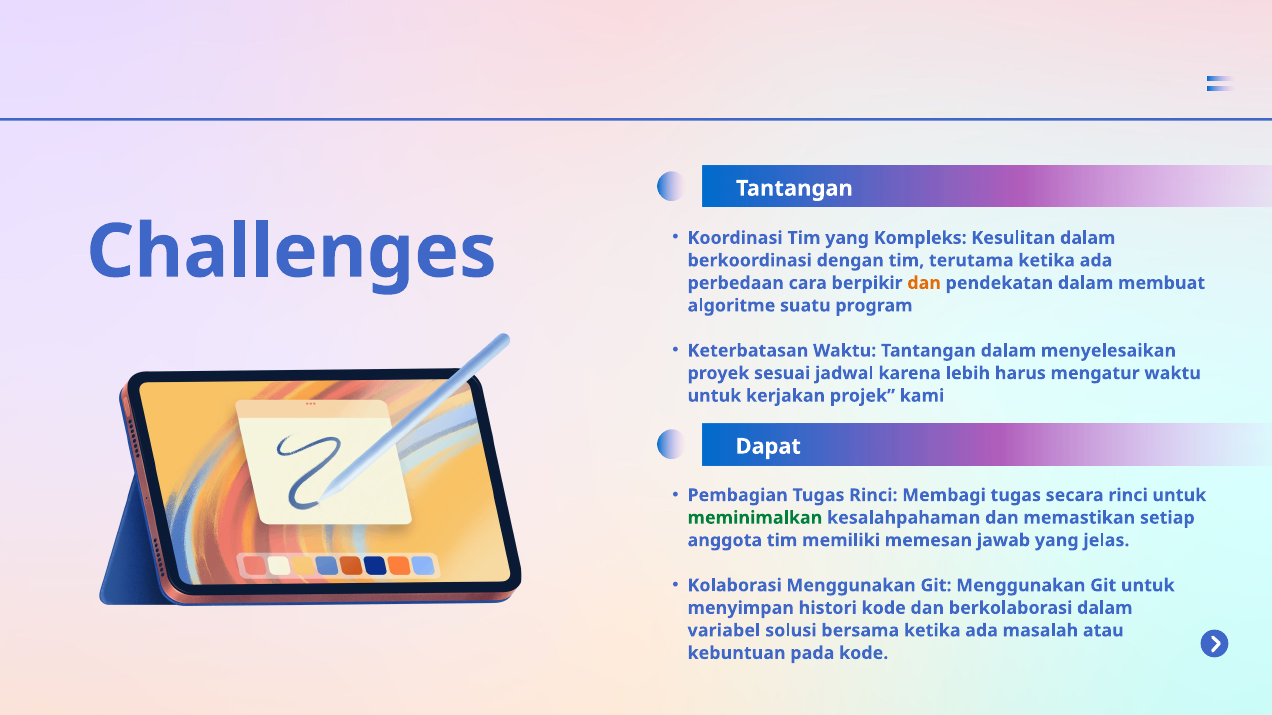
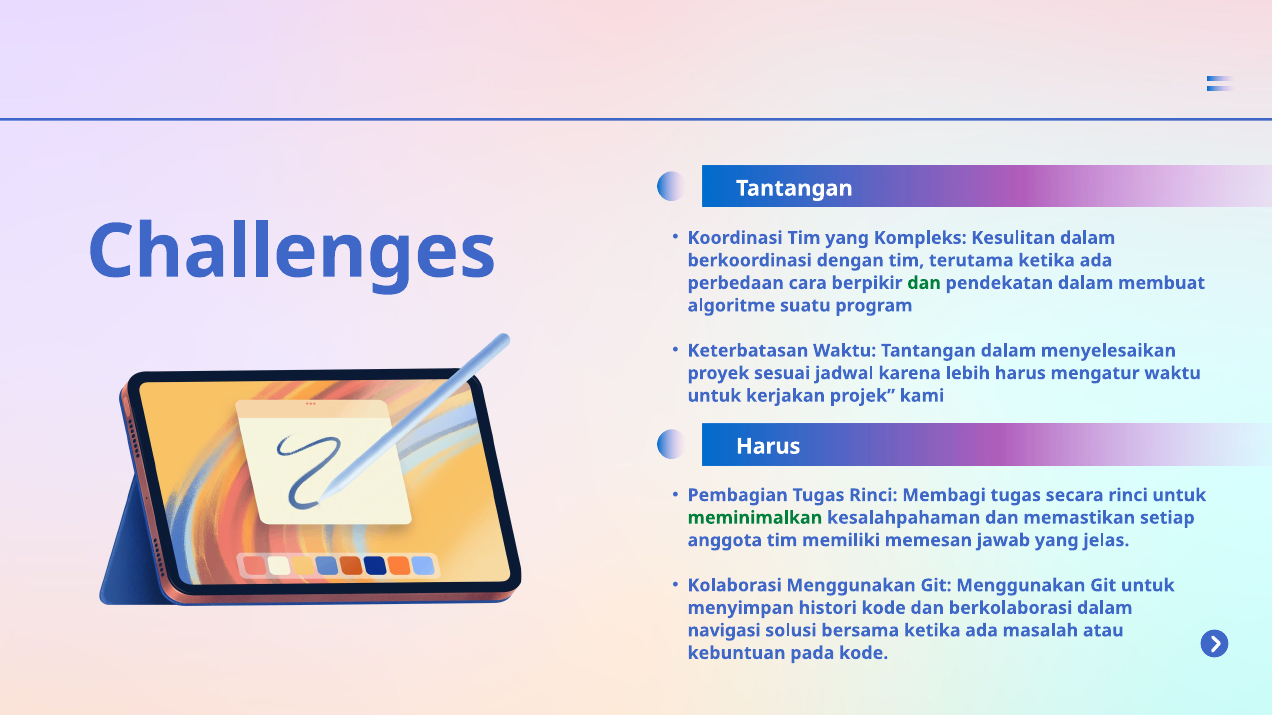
dan colour: orange -> green (924, 283)
Dapat: Dapat -> Harus (768, 447)
variabel: variabel -> navigasi (724, 631)
